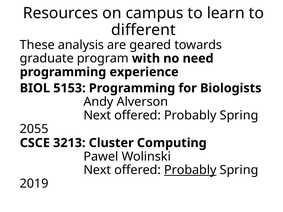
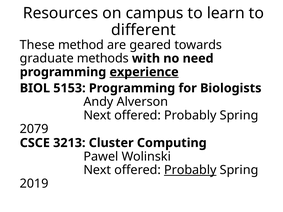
analysis: analysis -> method (81, 45)
program: program -> methods (103, 59)
experience underline: none -> present (144, 72)
2055: 2055 -> 2079 (34, 129)
